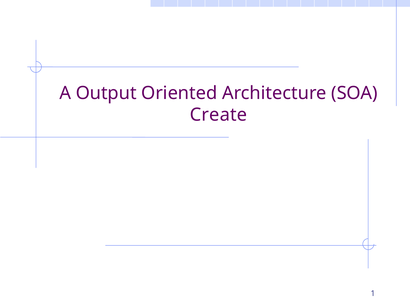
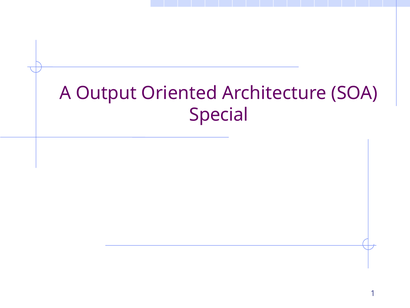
Create: Create -> Special (219, 115)
